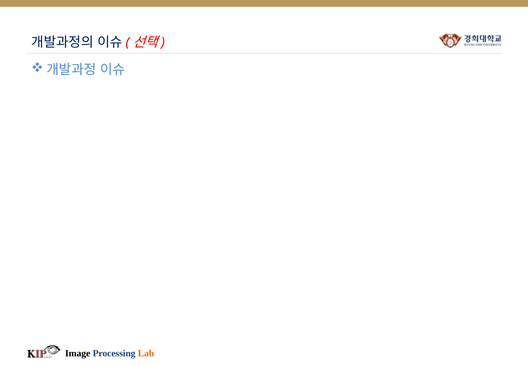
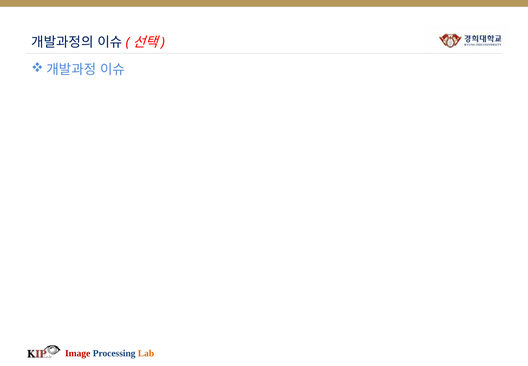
Image colour: black -> red (78, 353)
